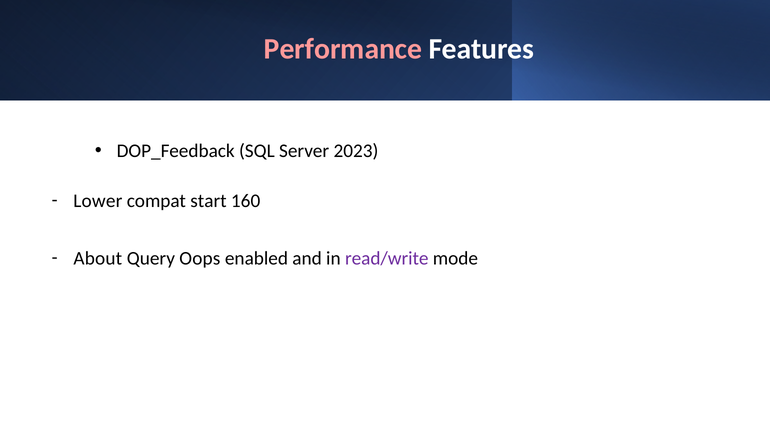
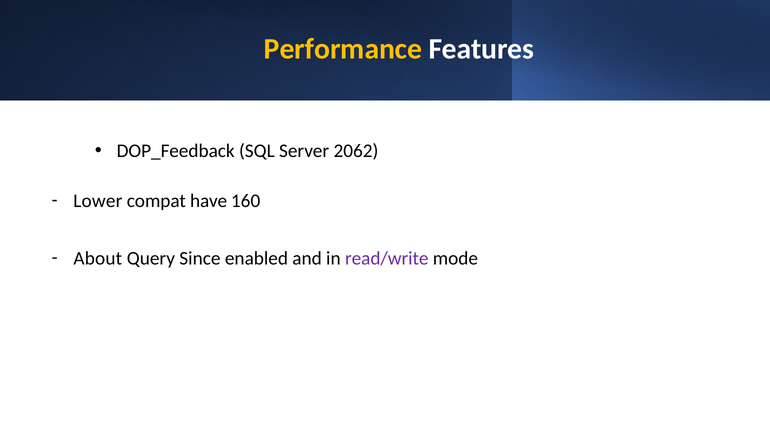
Performance colour: pink -> yellow (343, 49)
2023: 2023 -> 2062 (356, 151)
start: start -> have (209, 201)
Oops: Oops -> Since (200, 259)
